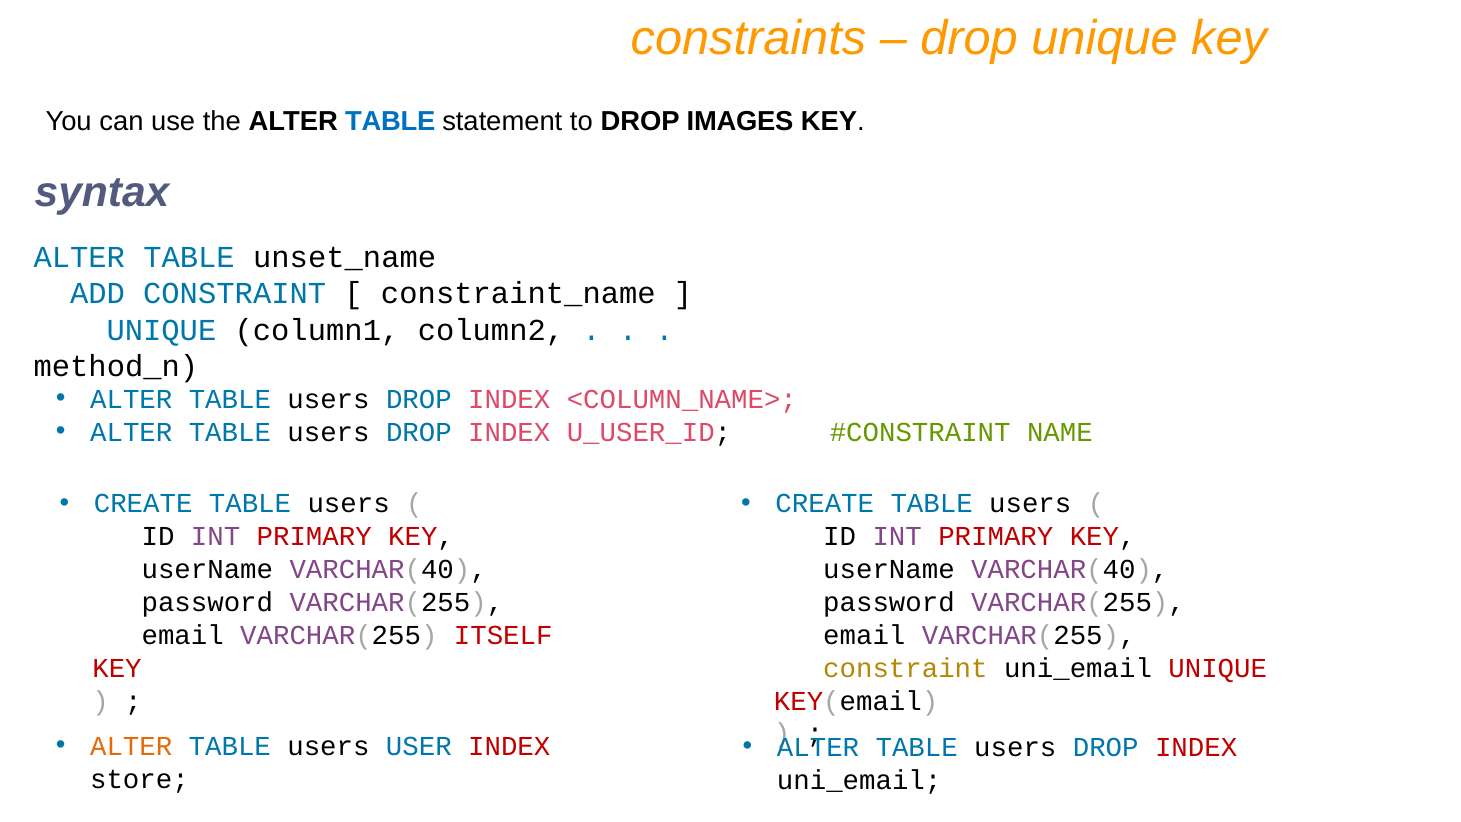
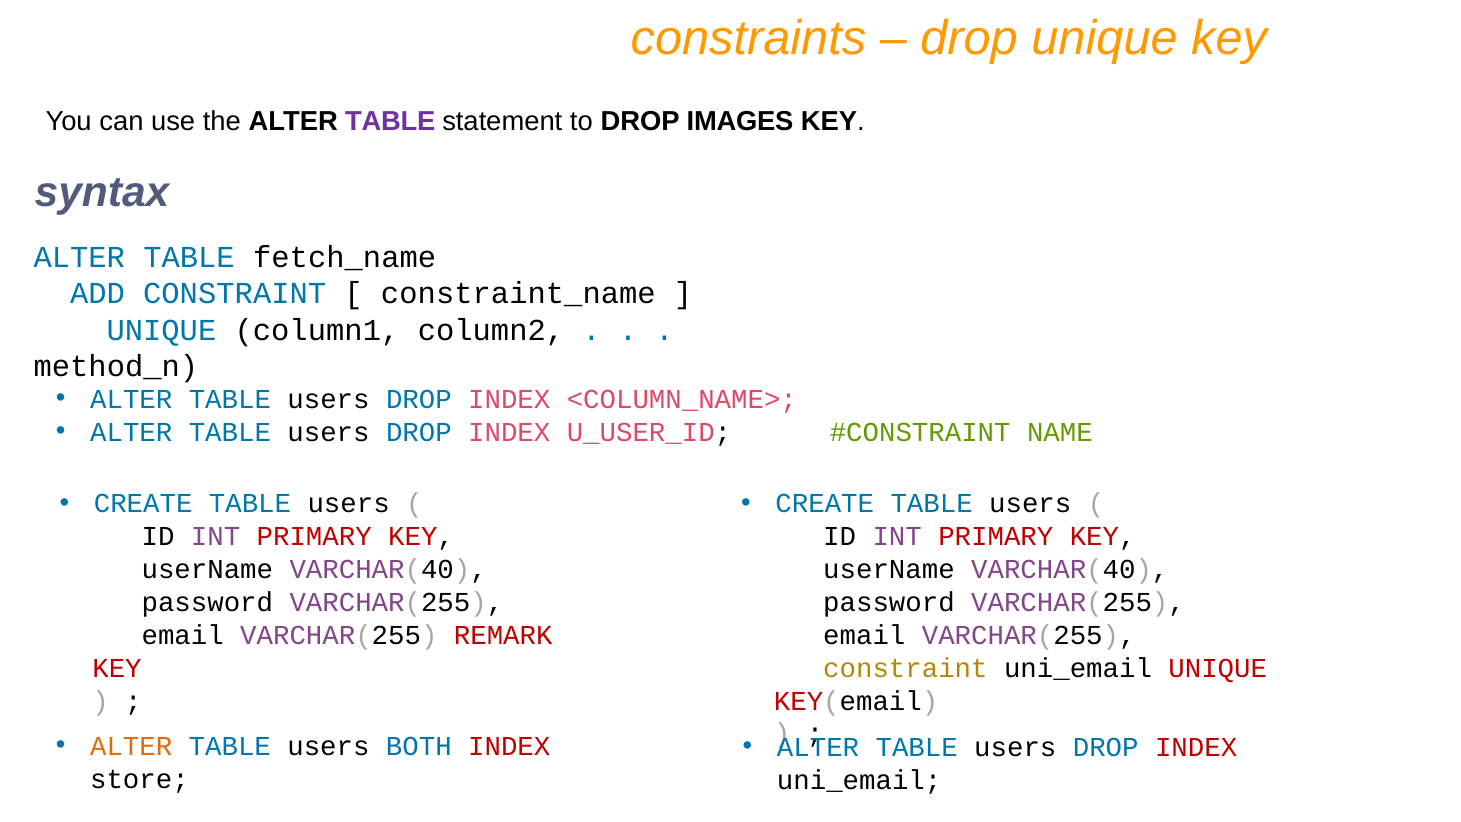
TABLE colour: blue -> purple (390, 122)
unset_name: unset_name -> fetch_name (345, 257)
ITSELF: ITSELF -> REMARK (503, 635)
USER: USER -> BOTH (419, 746)
